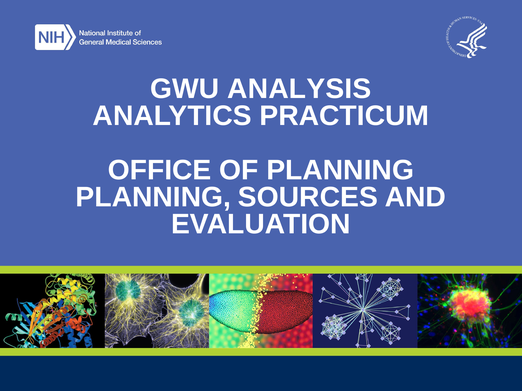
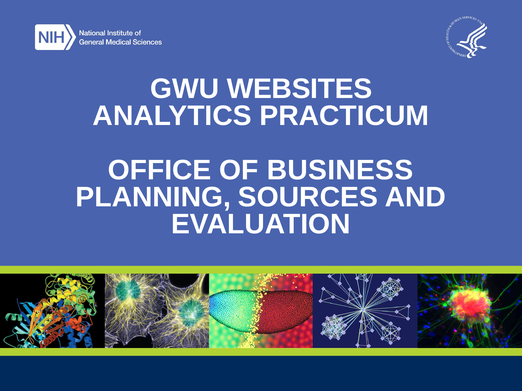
ANALYSIS: ANALYSIS -> WEBSITES (299, 89)
OF PLANNING: PLANNING -> BUSINESS (340, 170)
